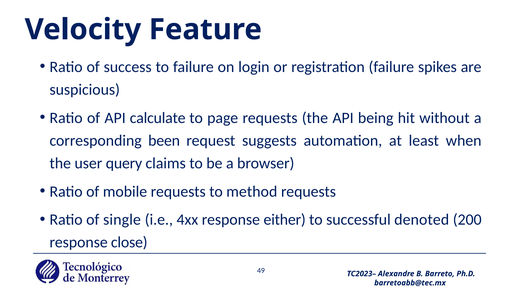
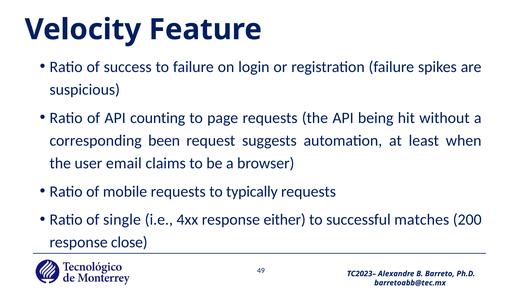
calculate: calculate -> counting (158, 118)
query: query -> email (124, 163)
method: method -> typically (252, 191)
denoted: denoted -> matches (422, 219)
